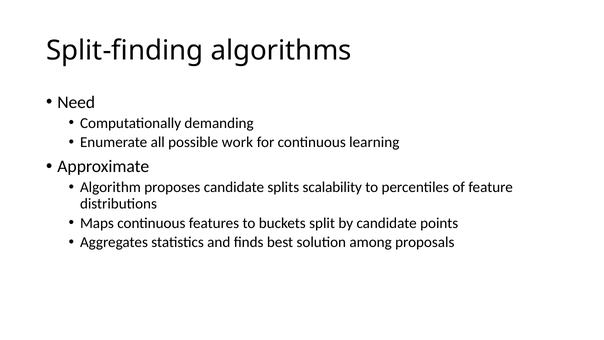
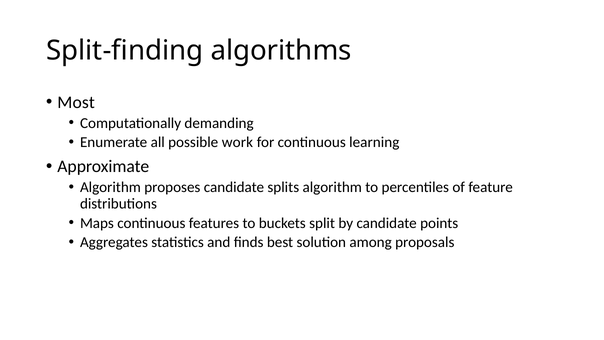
Need: Need -> Most (76, 102)
splits scalability: scalability -> algorithm (332, 187)
